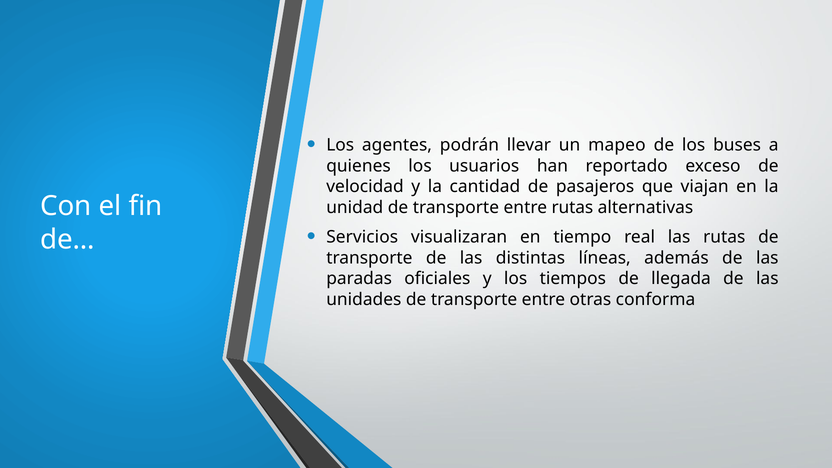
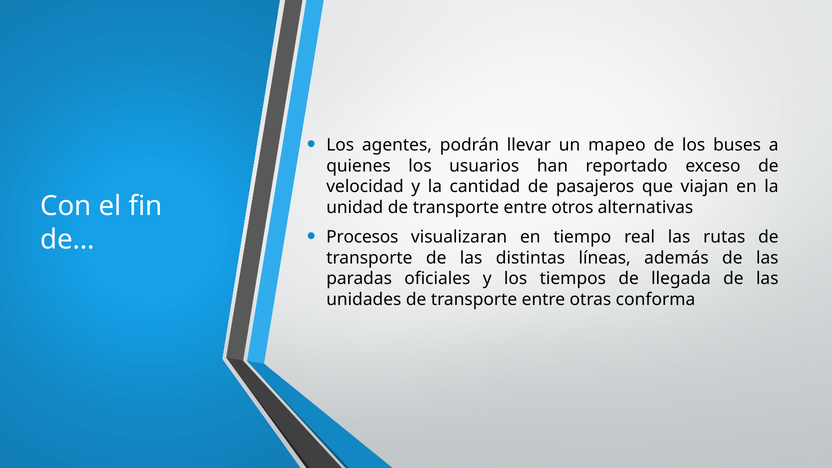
entre rutas: rutas -> otros (572, 207)
Servicios: Servicios -> Procesos (362, 237)
